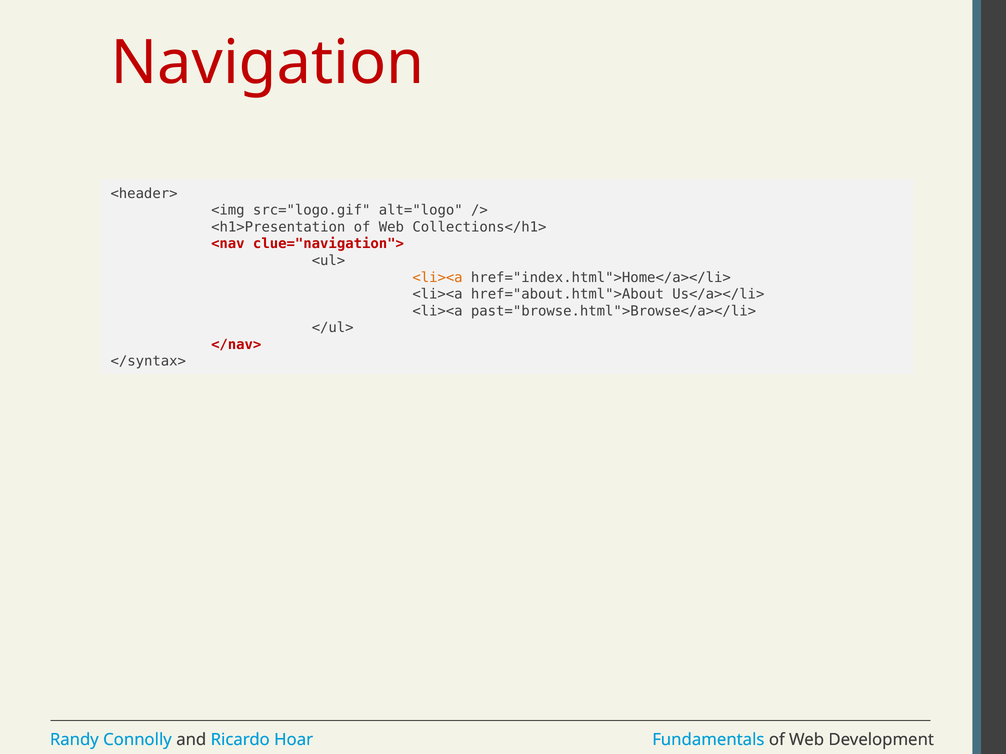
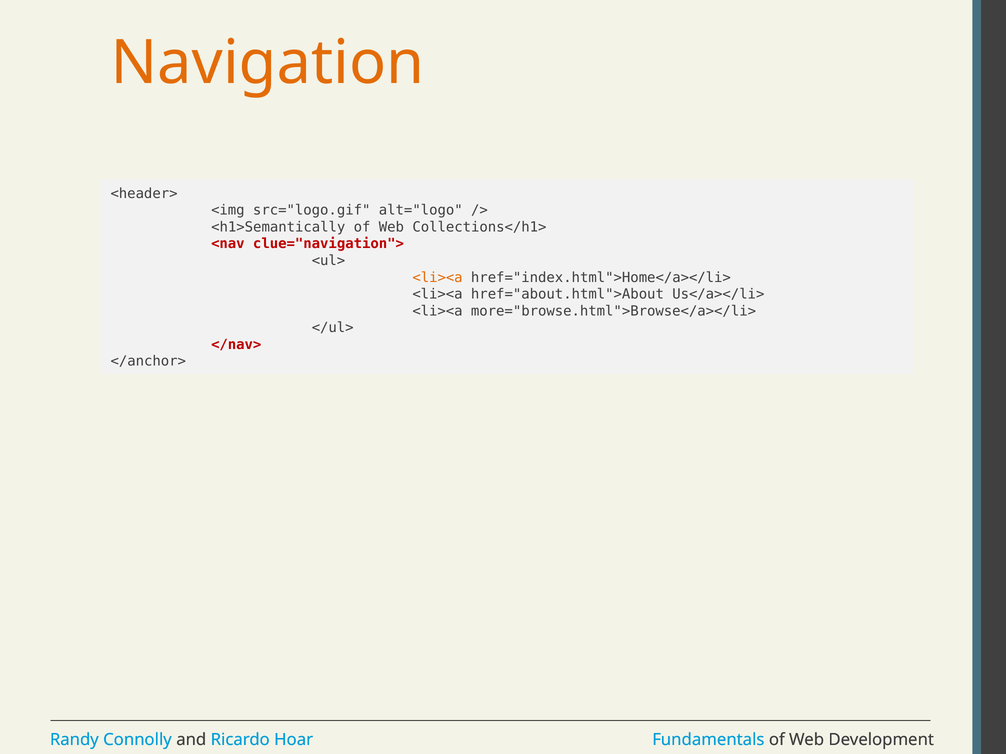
Navigation colour: red -> orange (267, 63)
<h1>Presentation: <h1>Presentation -> <h1>Semantically (278, 227)
past="browse.html">Browse</a></li>: past="browse.html">Browse</a></li> -> more="browse.html">Browse</a></li> (614, 311)
</syntax>: </syntax> -> </anchor> (148, 362)
